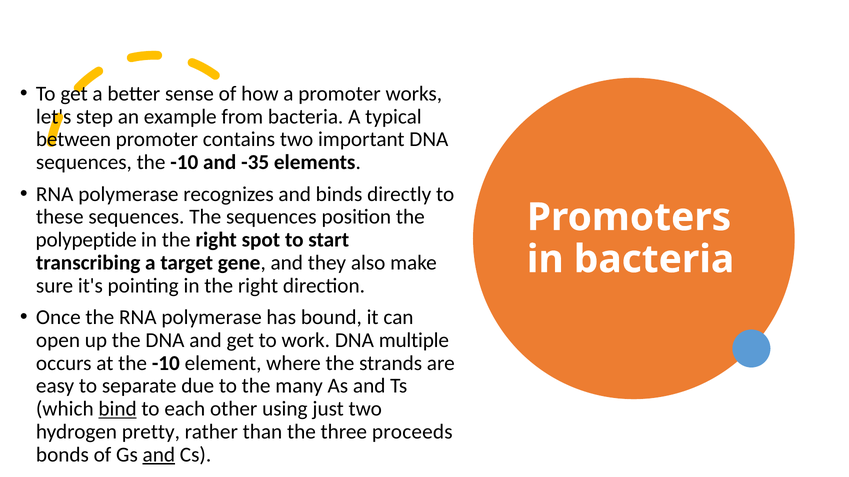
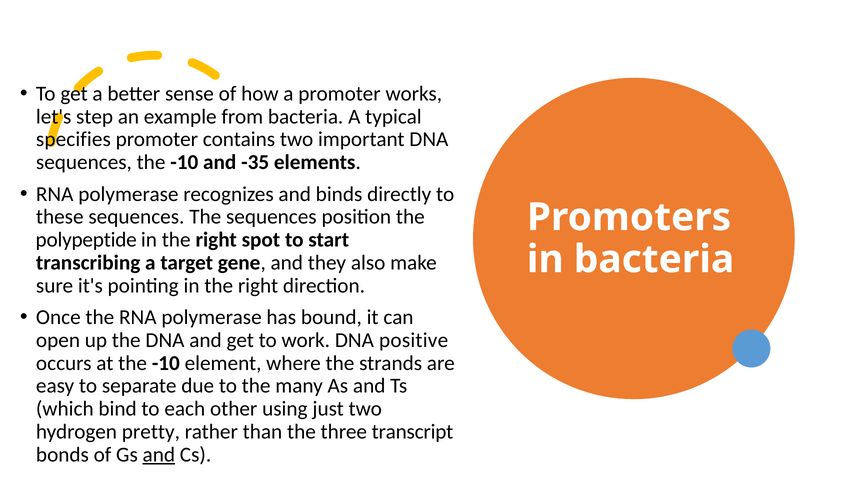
between: between -> specifies (73, 140)
multiple: multiple -> positive (414, 341)
bind underline: present -> none (118, 409)
proceeds: proceeds -> transcript (412, 432)
